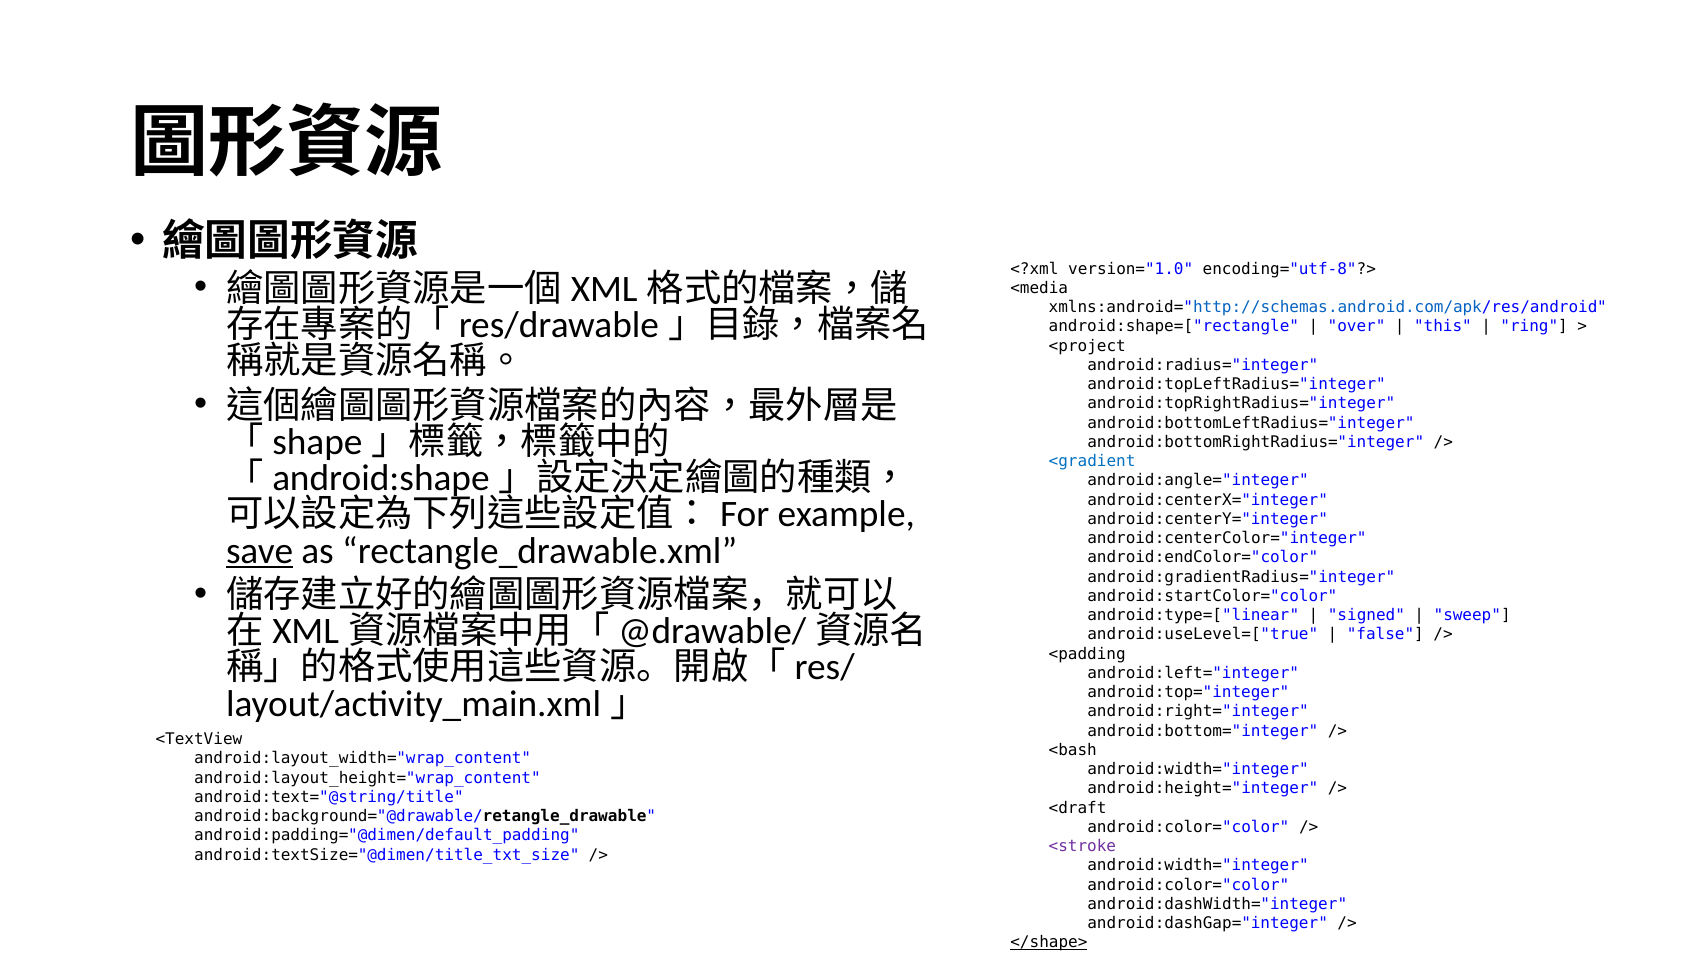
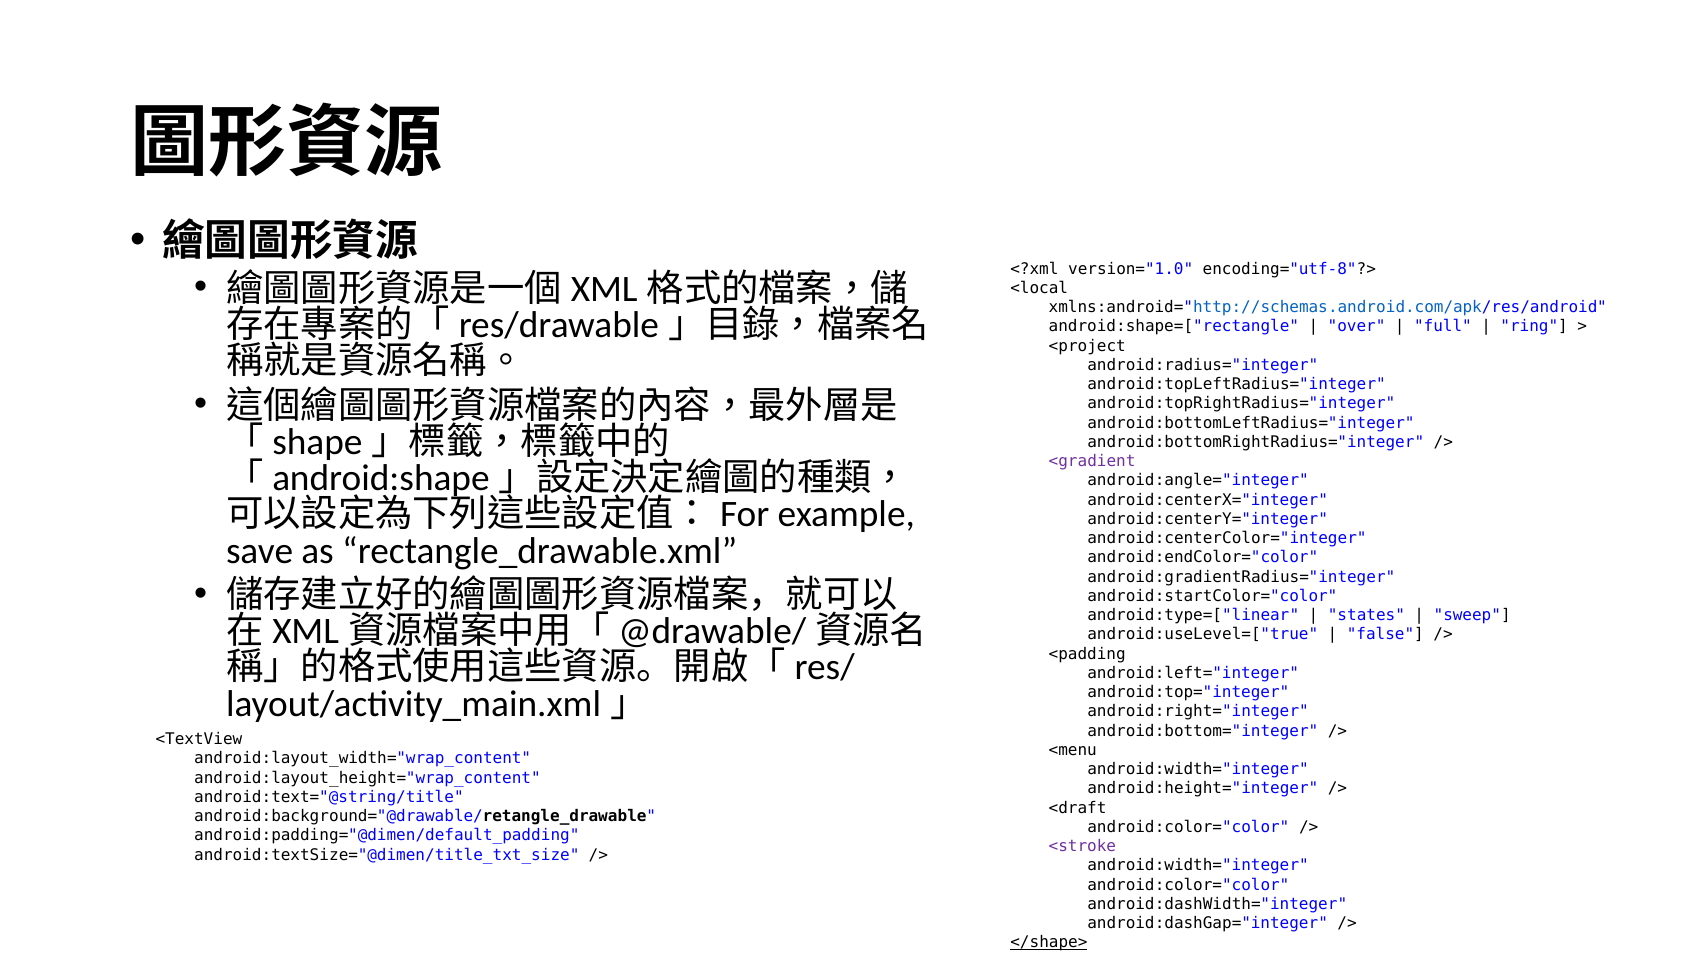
<media: <media -> <local (1039, 288)
this: this -> full (1443, 327)
<gradient colour: blue -> purple (1092, 461)
save underline: present -> none (260, 551)
signed: signed -> states (1366, 615)
<bash: <bash -> <menu (1073, 750)
